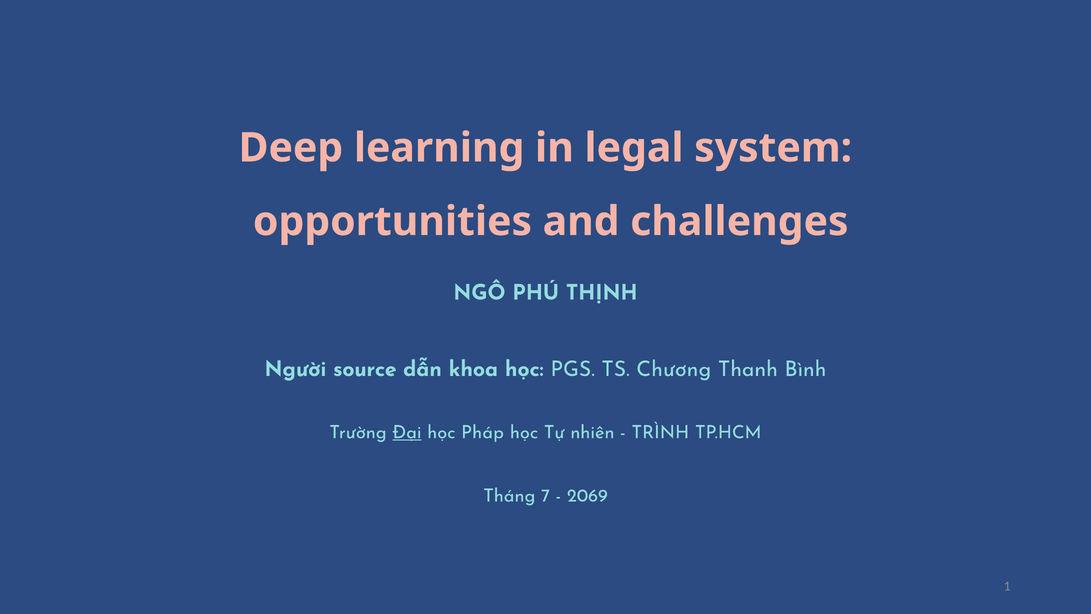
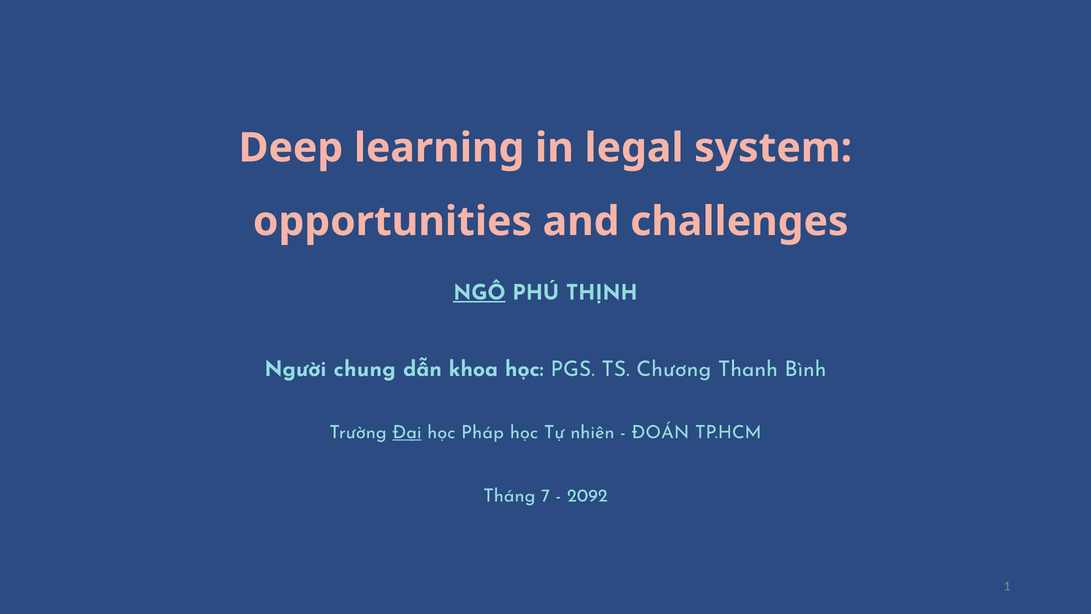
NGÔ underline: none -> present (479, 292)
source: source -> chung (365, 369)
TRÌNH: TRÌNH -> ĐOÁN (660, 432)
2069: 2069 -> 2092 (587, 495)
